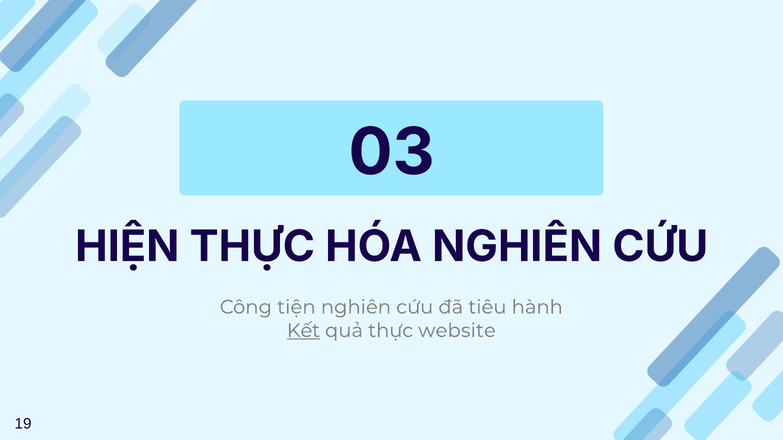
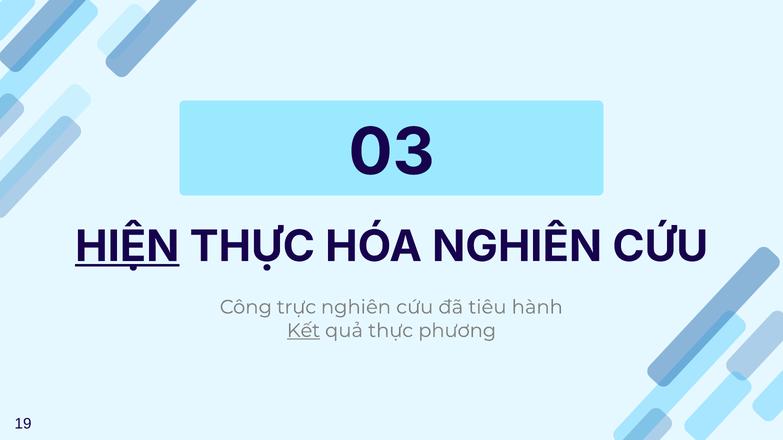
HIỆN underline: none -> present (127, 247)
tiện: tiện -> trực (297, 307)
website: website -> phương (457, 331)
